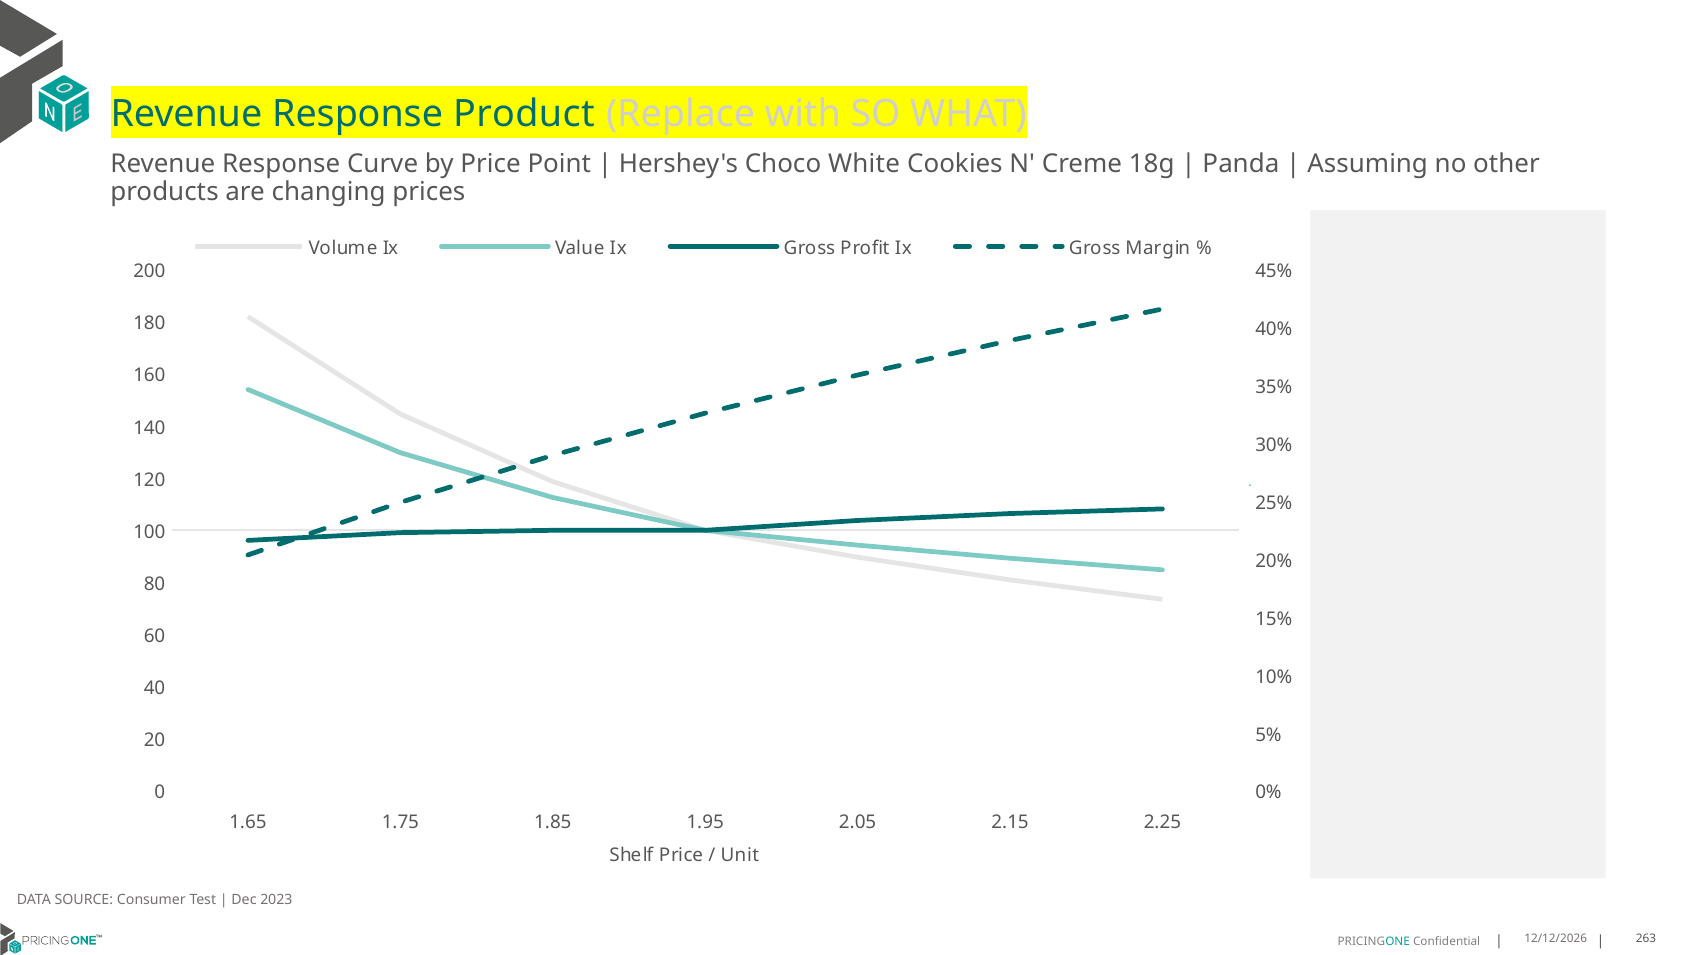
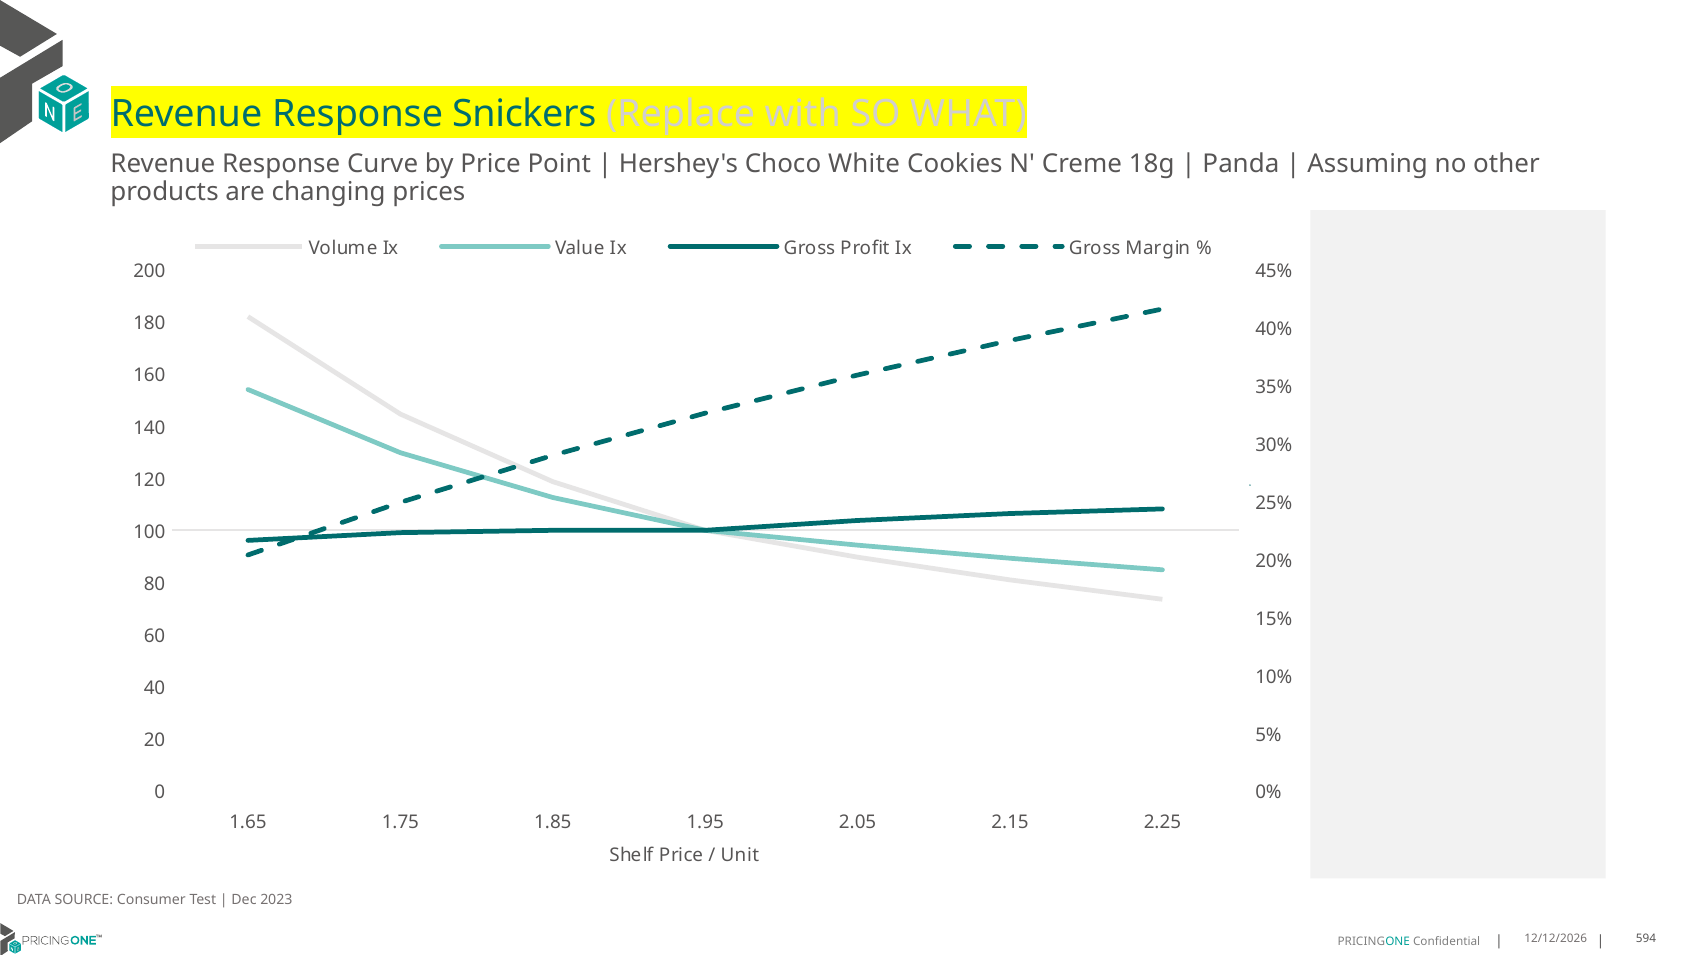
Product: Product -> Snickers (524, 114)
263: 263 -> 594 (1646, 939)
